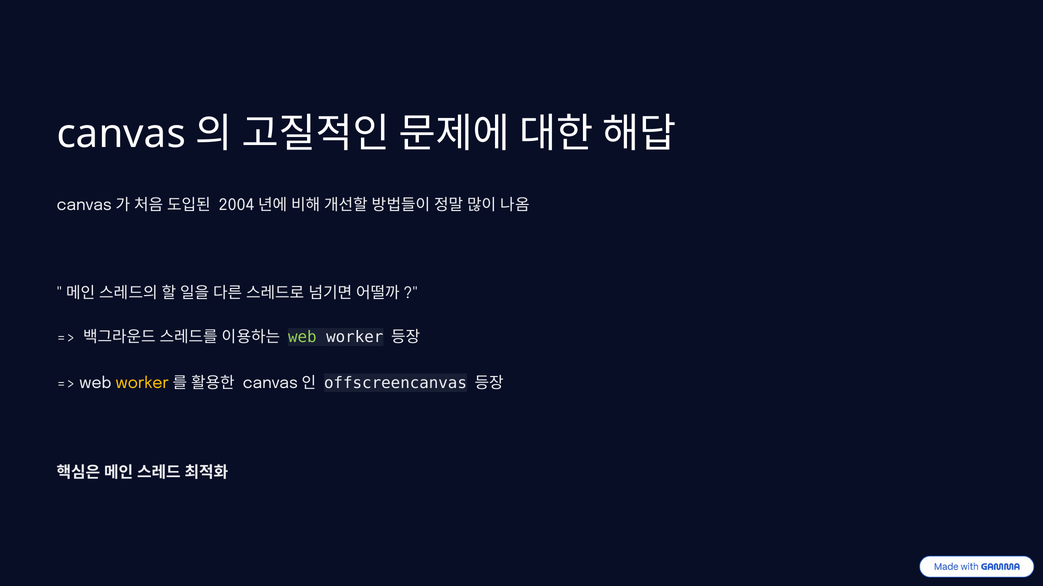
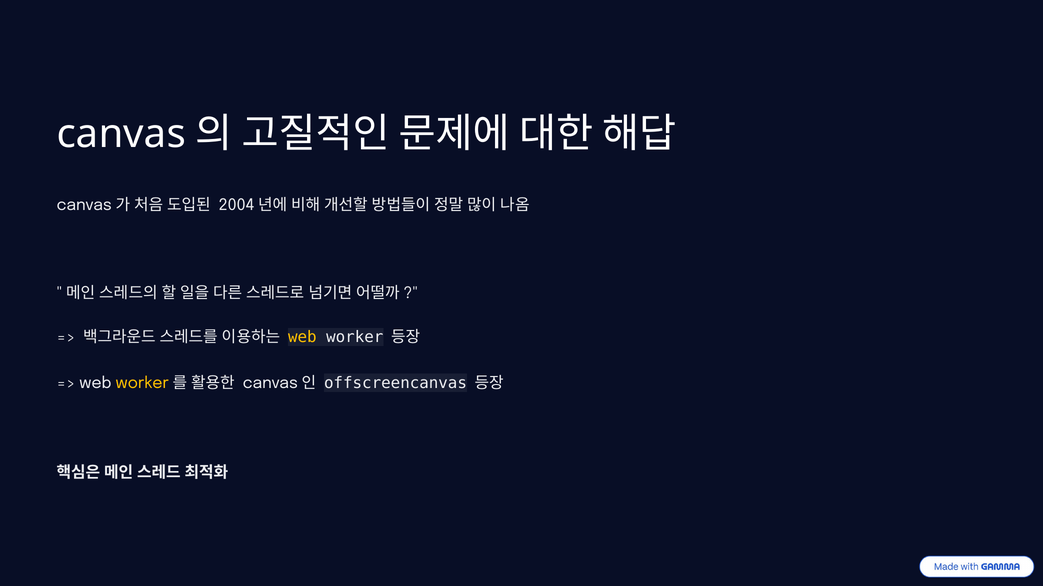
web colour: light green -> yellow (302, 338)
